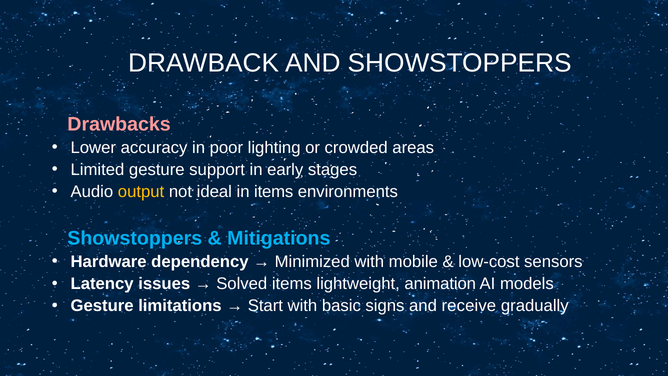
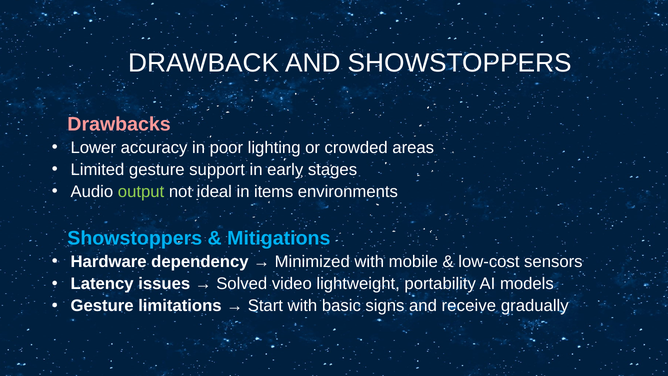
output colour: yellow -> light green (141, 192)
Solved items: items -> video (292, 284)
animation: animation -> portability (440, 284)
